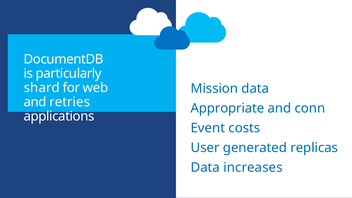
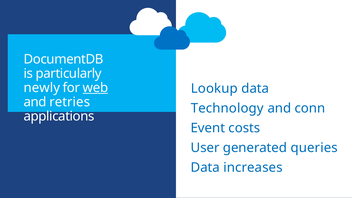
shard: shard -> newly (42, 88)
web underline: none -> present (95, 88)
Mission: Mission -> Lookup (214, 88)
Appropriate: Appropriate -> Technology (227, 108)
replicas: replicas -> queries (314, 148)
